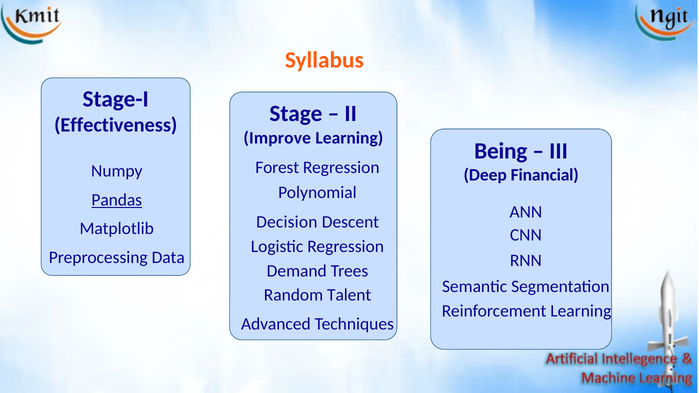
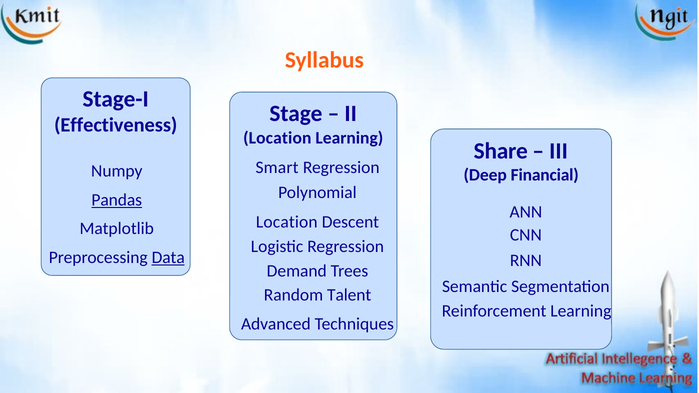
Improve: Improve -> Location (277, 138)
Being: Being -> Share (501, 151)
Forest: Forest -> Smart (277, 167)
Decision: Decision -> Location (287, 222)
Data underline: none -> present (168, 257)
